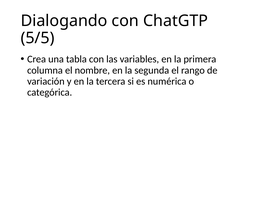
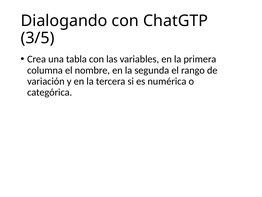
5/5: 5/5 -> 3/5 (38, 38)
